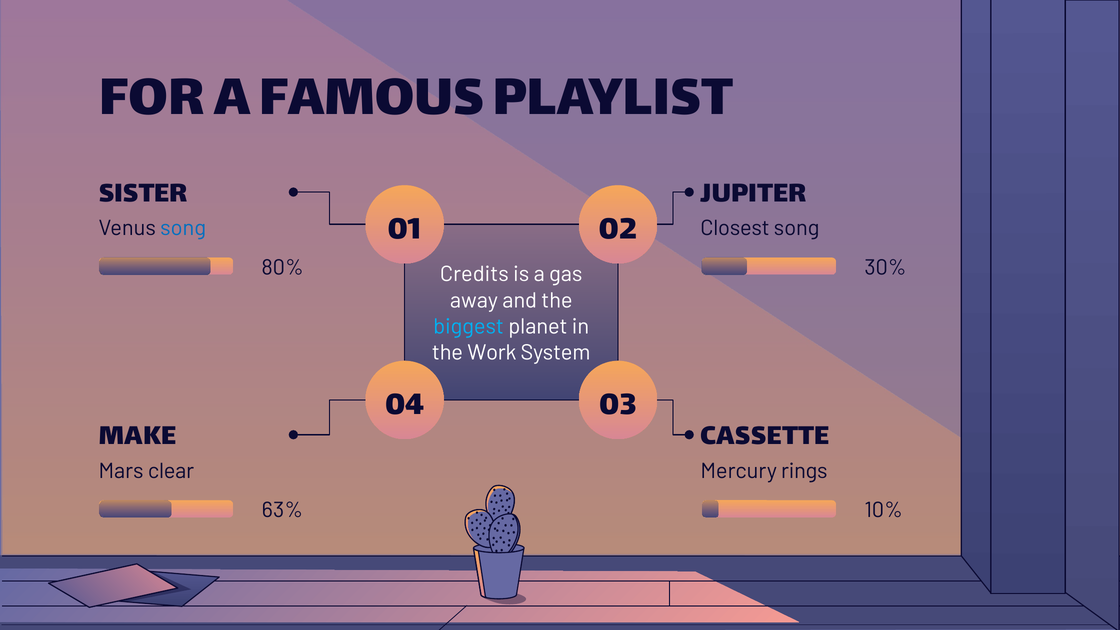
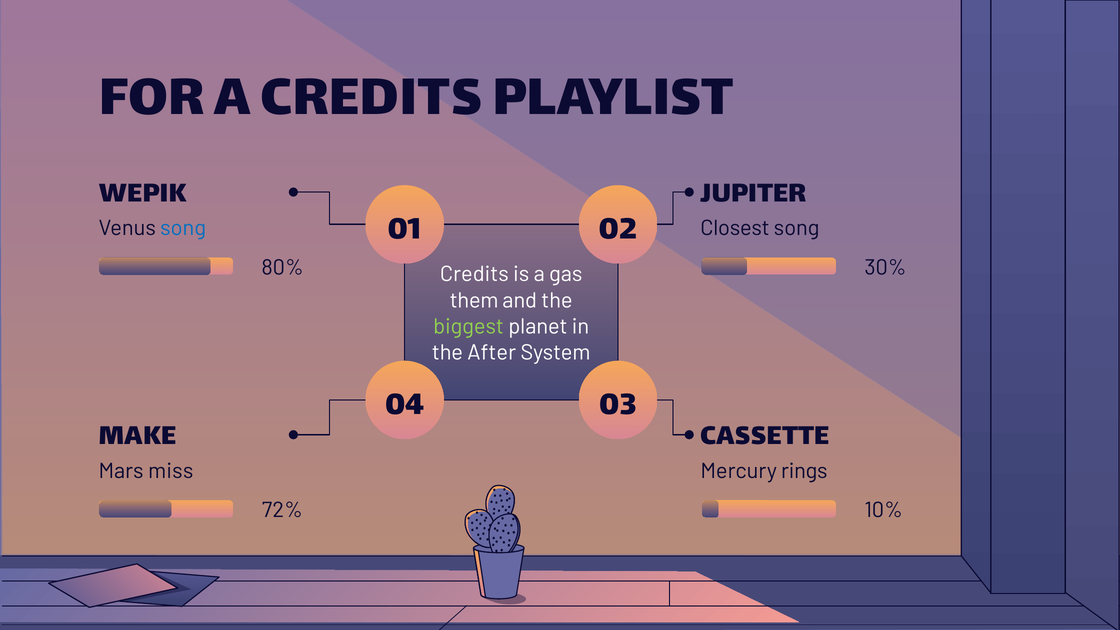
A FAMOUS: FAMOUS -> CREDITS (371, 94)
SISTER: SISTER -> WEPIK (143, 191)
away: away -> them (474, 300)
biggest colour: light blue -> light green (469, 327)
Work: Work -> After (492, 353)
clear: clear -> miss (171, 471)
63%: 63% -> 72% (282, 510)
